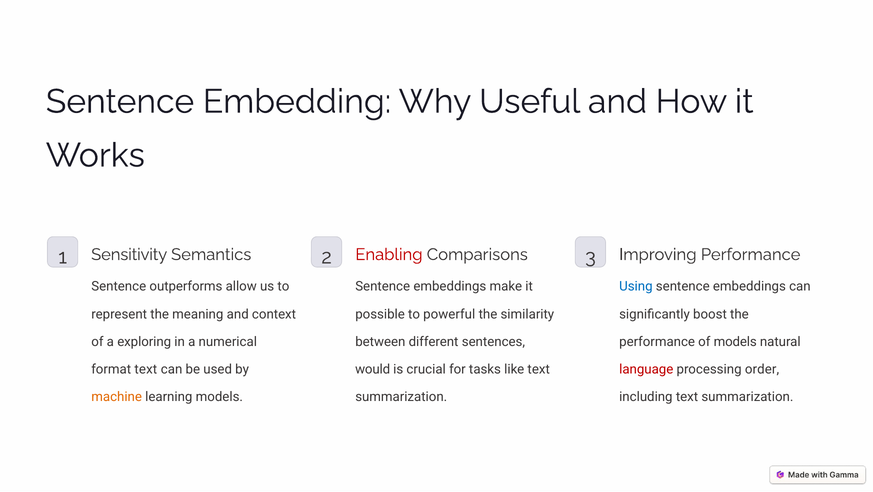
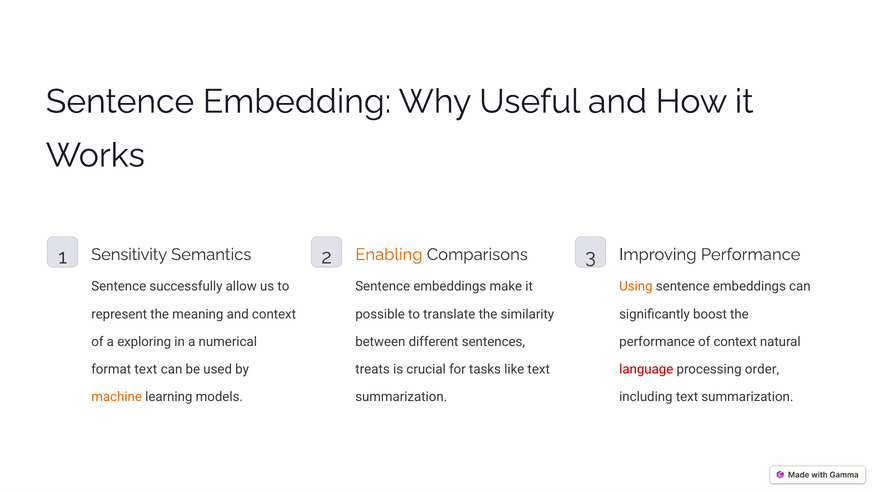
Enabling colour: red -> orange (389, 255)
outperforms: outperforms -> successfully (186, 287)
Using colour: blue -> orange (636, 287)
powerful: powerful -> translate (449, 314)
of models: models -> context (735, 342)
would: would -> treats (373, 370)
